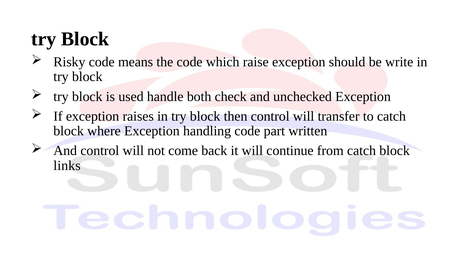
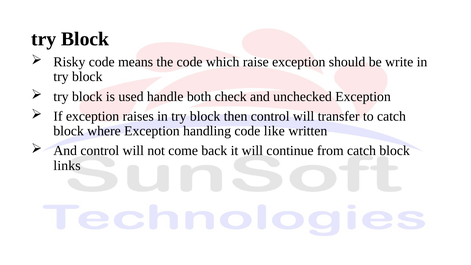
part: part -> like (274, 131)
